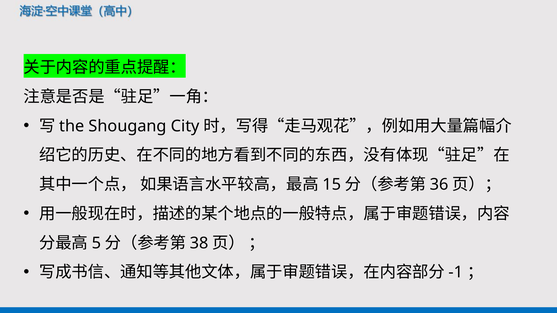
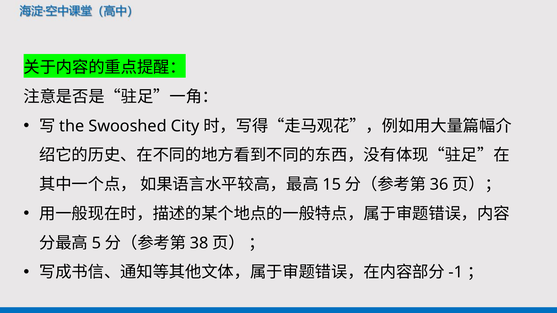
Shougang: Shougang -> Swooshed (128, 126)
